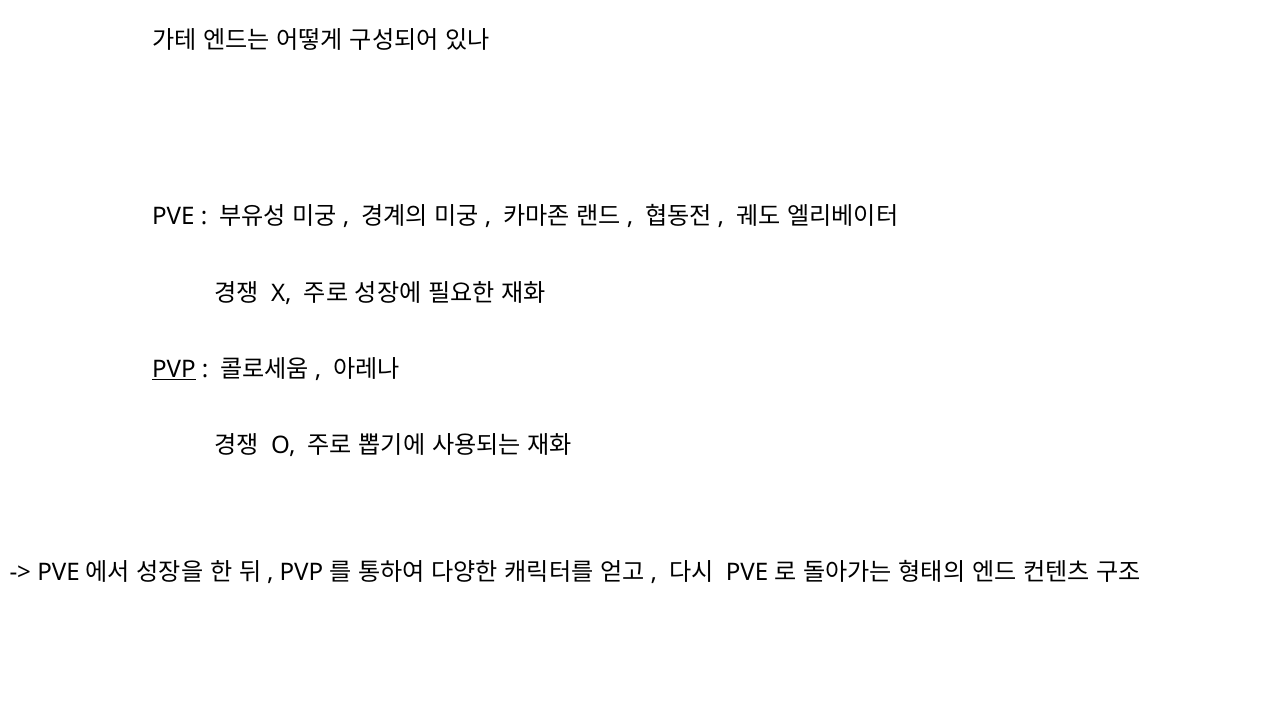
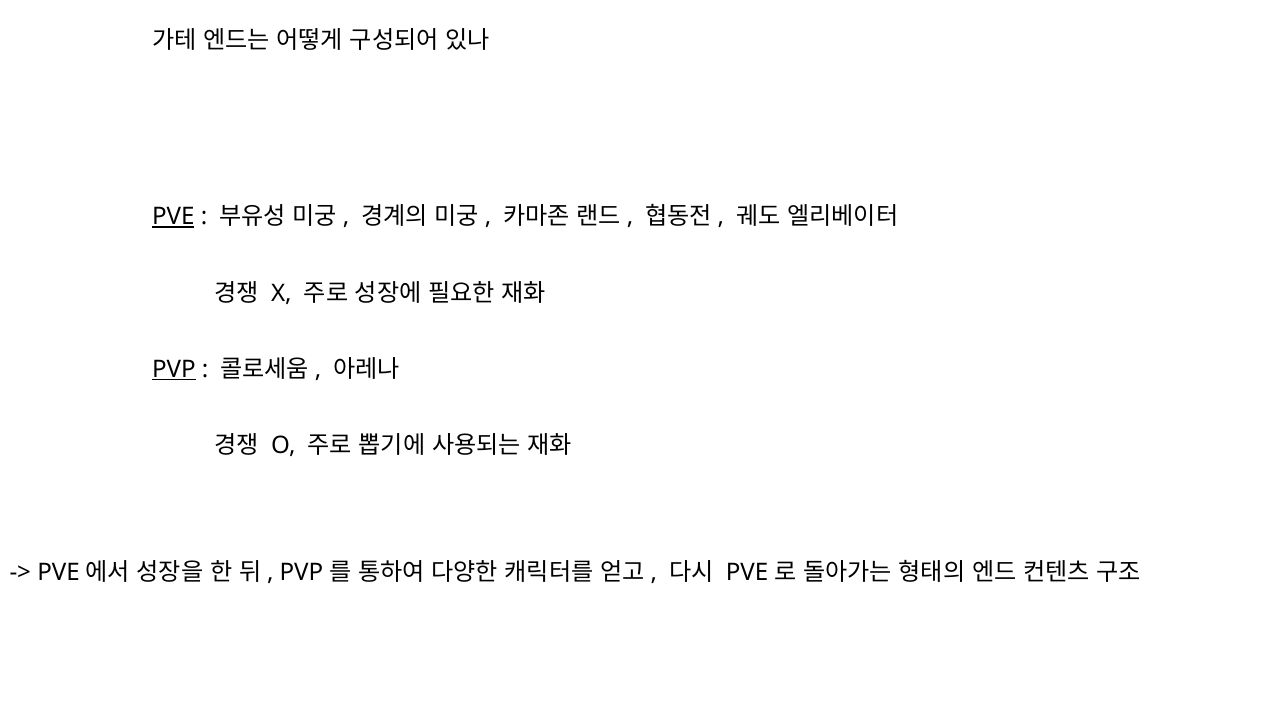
PVE underline: none -> present (173, 217)
